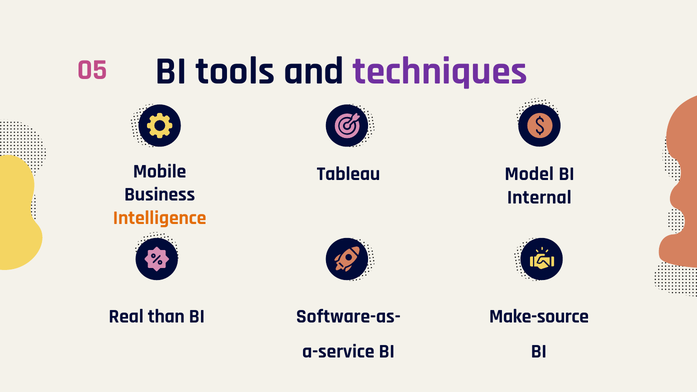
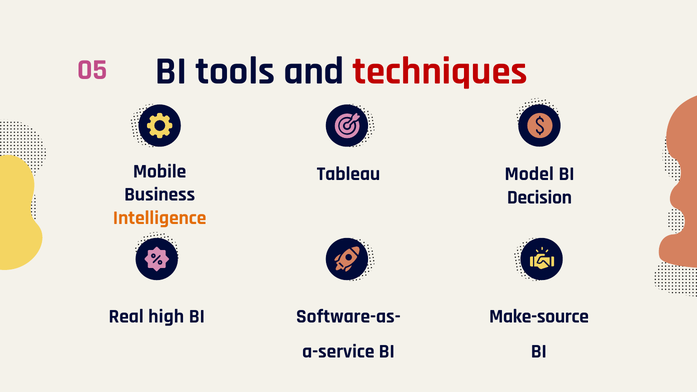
techniques colour: purple -> red (440, 71)
Internal: Internal -> Decision (539, 197)
than: than -> high (166, 316)
